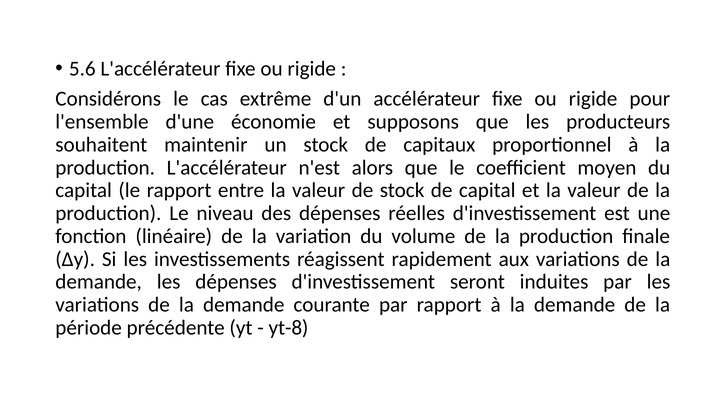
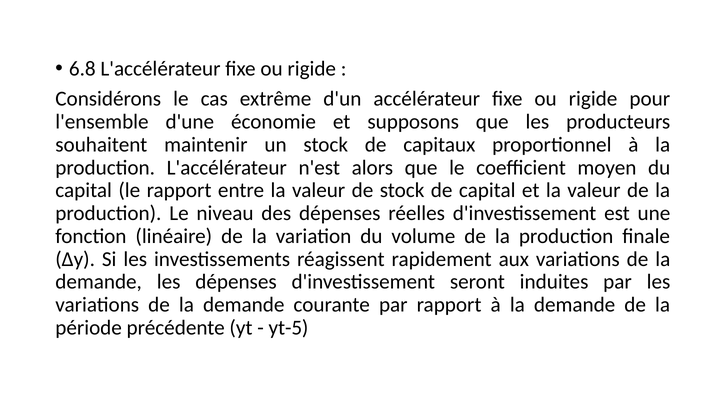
5.6: 5.6 -> 6.8 (82, 68)
yt-8: yt-8 -> yt-5 (288, 327)
